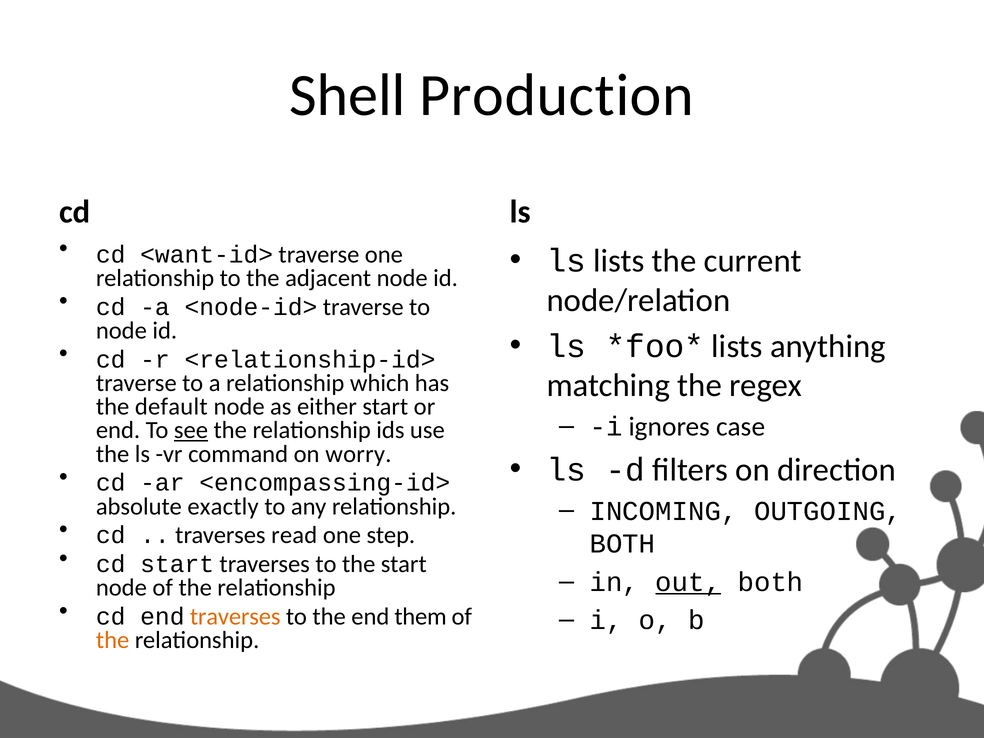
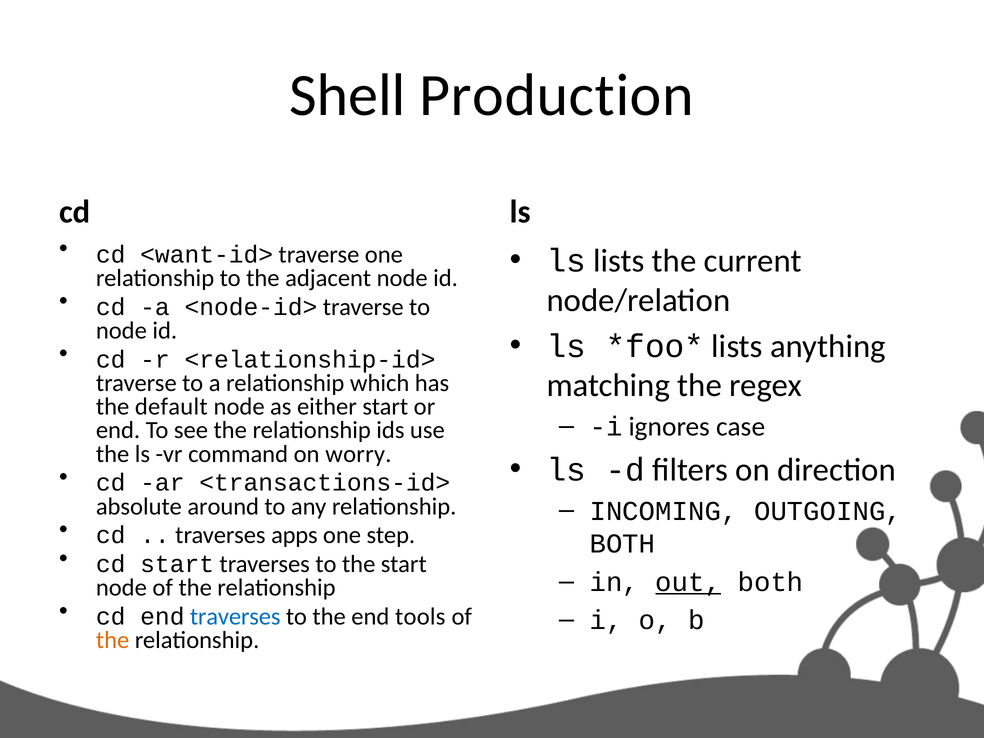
see underline: present -> none (191, 430)
<encompassing-id>: <encompassing-id> -> <transactions-id> (325, 483)
exactly: exactly -> around (223, 506)
read: read -> apps (294, 535)
traverses colour: orange -> blue (235, 617)
them: them -> tools (420, 617)
